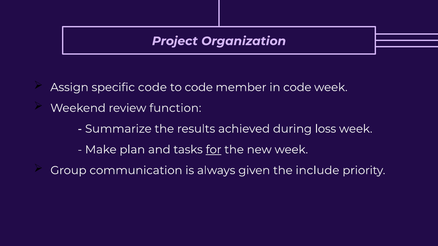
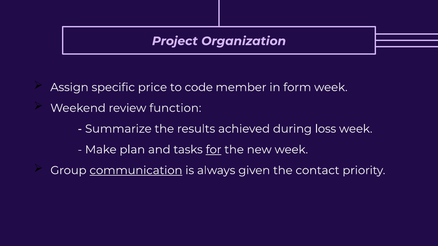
specific code: code -> price (152, 87)
in code: code -> form (297, 87)
communication underline: none -> present (136, 171)
include: include -> contact (318, 171)
